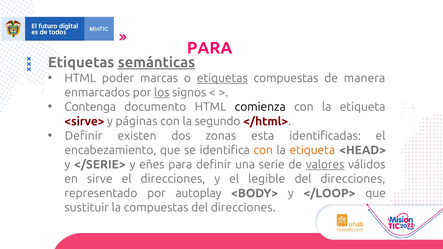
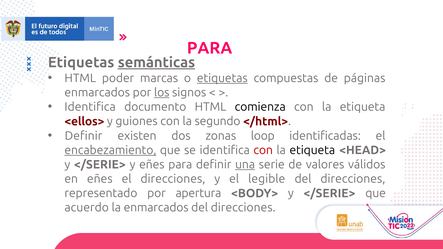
manera: manera -> páginas (365, 78)
Contenga: Contenga -> Identifica (90, 107)
<sirve>: <sirve> -> <ellos> (84, 121)
páginas: páginas -> guiones (137, 121)
esta: esta -> loop (263, 136)
encabezamiento underline: none -> present (110, 150)
con colour: orange -> red (263, 150)
etiqueta colour: orange -> black (312, 150)
una underline: none -> present (245, 165)
valores underline: present -> none (325, 165)
en sirve: sirve -> eñes (100, 179)
autoplay: autoplay -> apertura (198, 193)
<BODY> y </LOOP>: </LOOP> -> </SERIE> (329, 193)
sustituir: sustituir -> acuerdo (87, 208)
la compuestas: compuestas -> enmarcados (156, 208)
